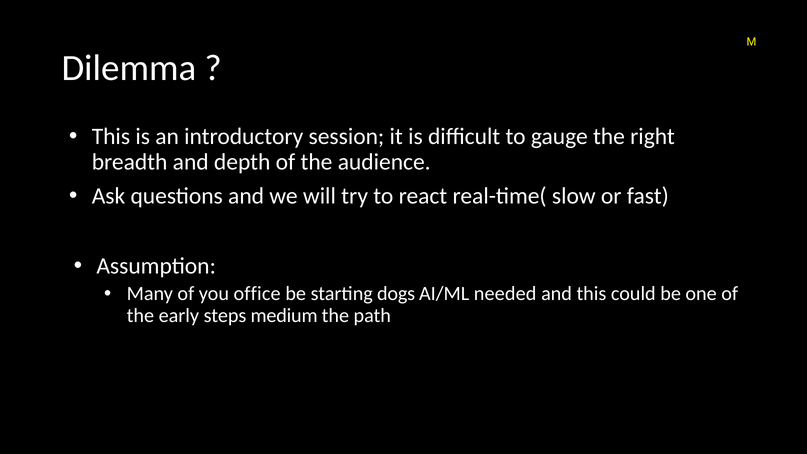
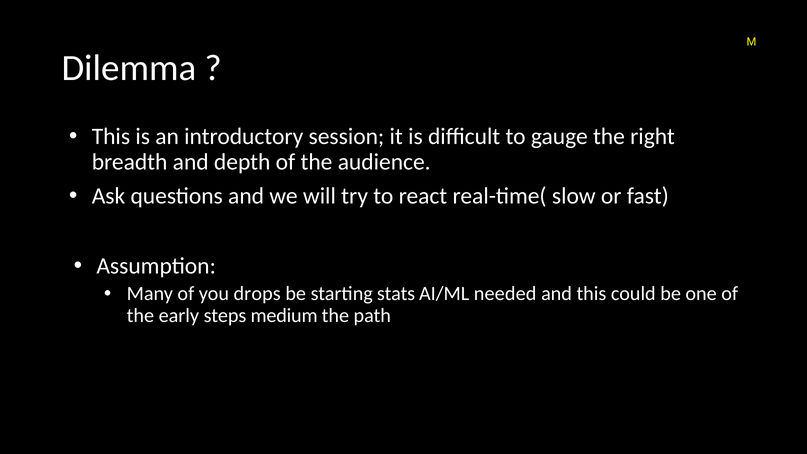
office: office -> drops (257, 294)
dogs: dogs -> stats (396, 294)
